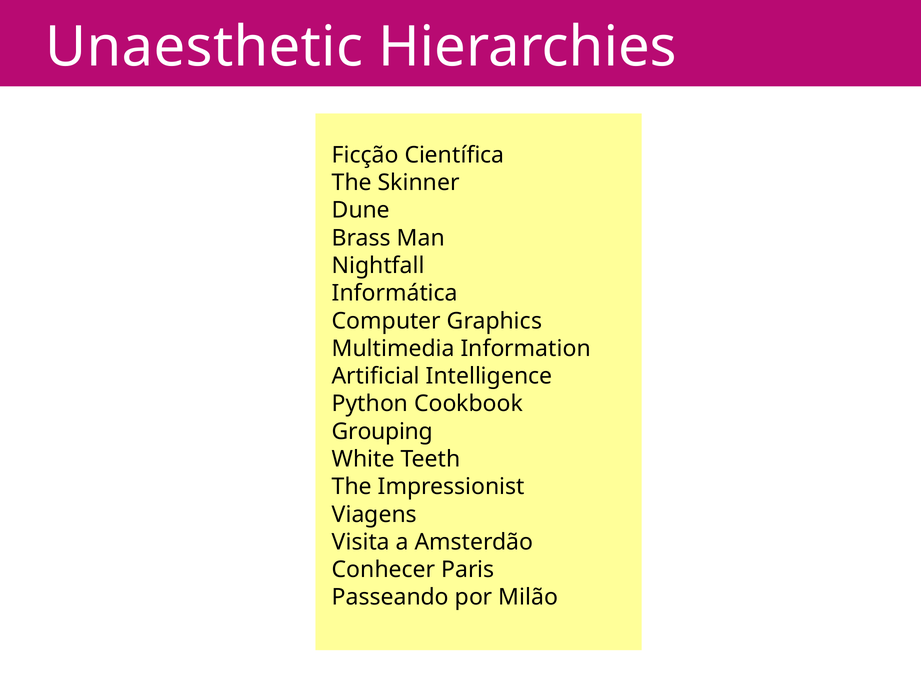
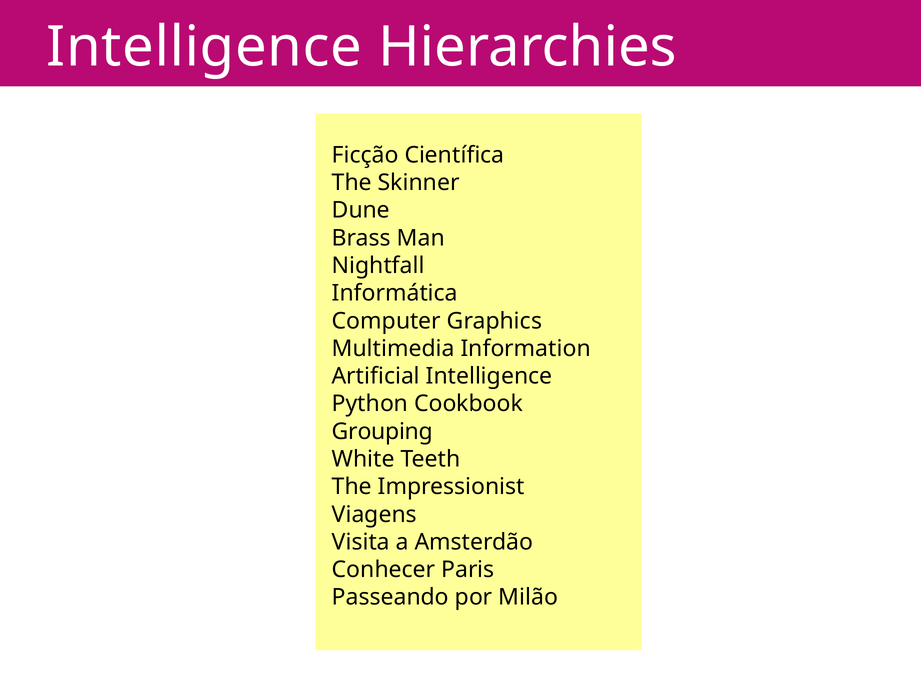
Unaesthetic: Unaesthetic -> Intelligence (204, 47)
